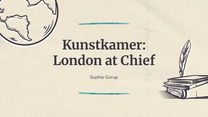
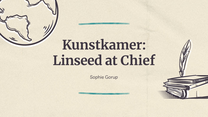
London: London -> Linseed (78, 61)
